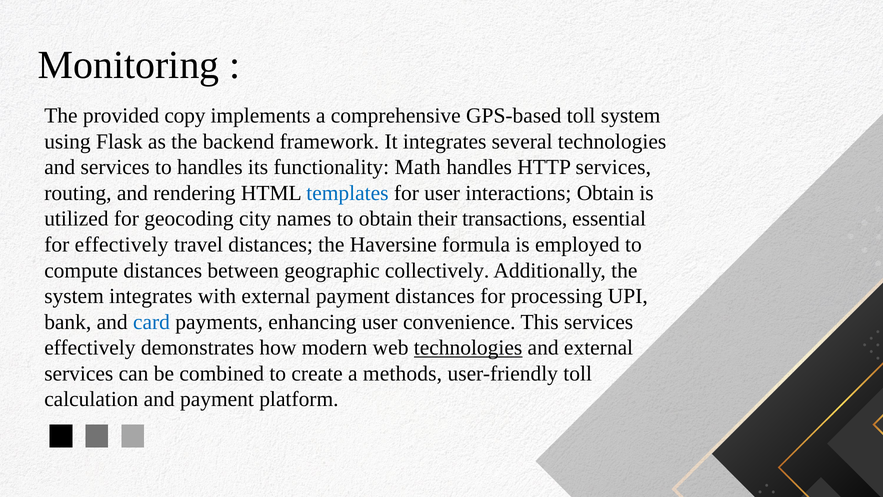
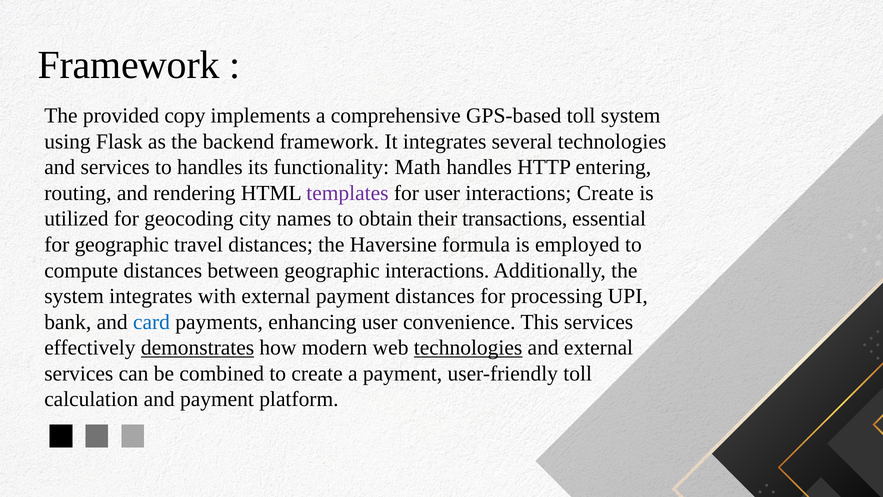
Monitoring: Monitoring -> Framework (129, 65)
HTTP services: services -> entering (613, 167)
templates colour: blue -> purple (347, 193)
interactions Obtain: Obtain -> Create (605, 193)
for effectively: effectively -> geographic (122, 245)
geographic collectively: collectively -> interactions (437, 270)
demonstrates underline: none -> present (198, 347)
a methods: methods -> payment (403, 373)
